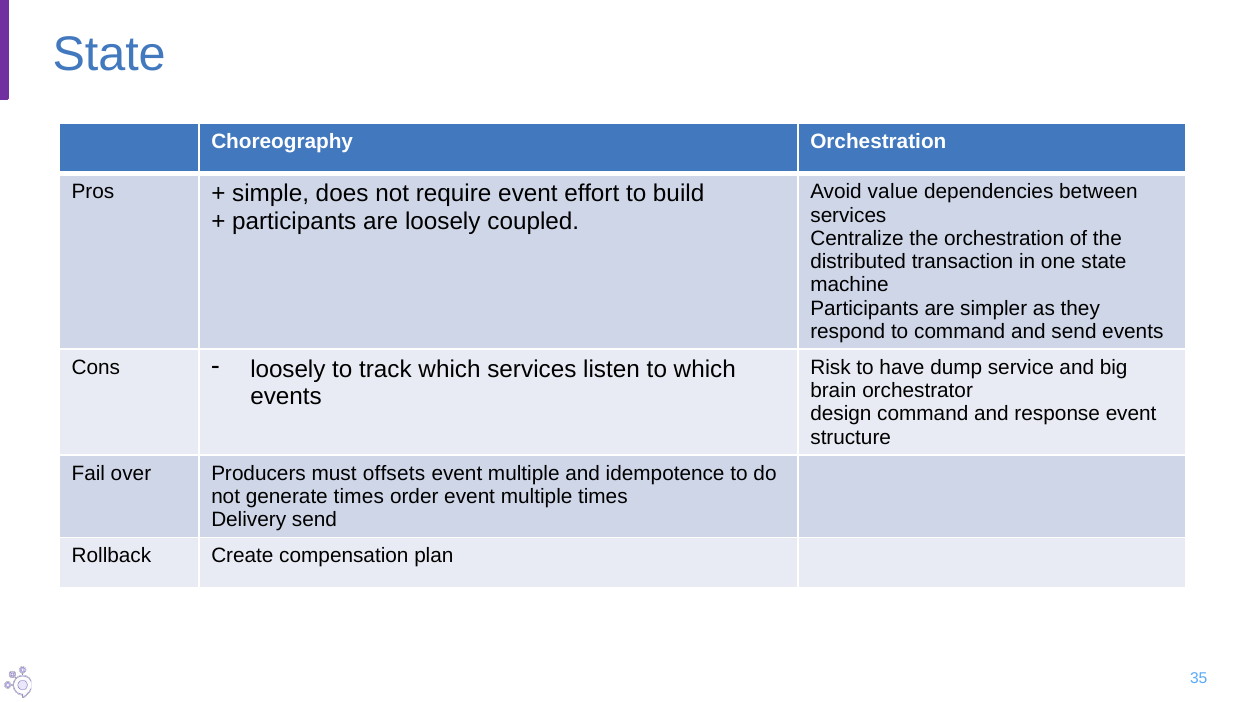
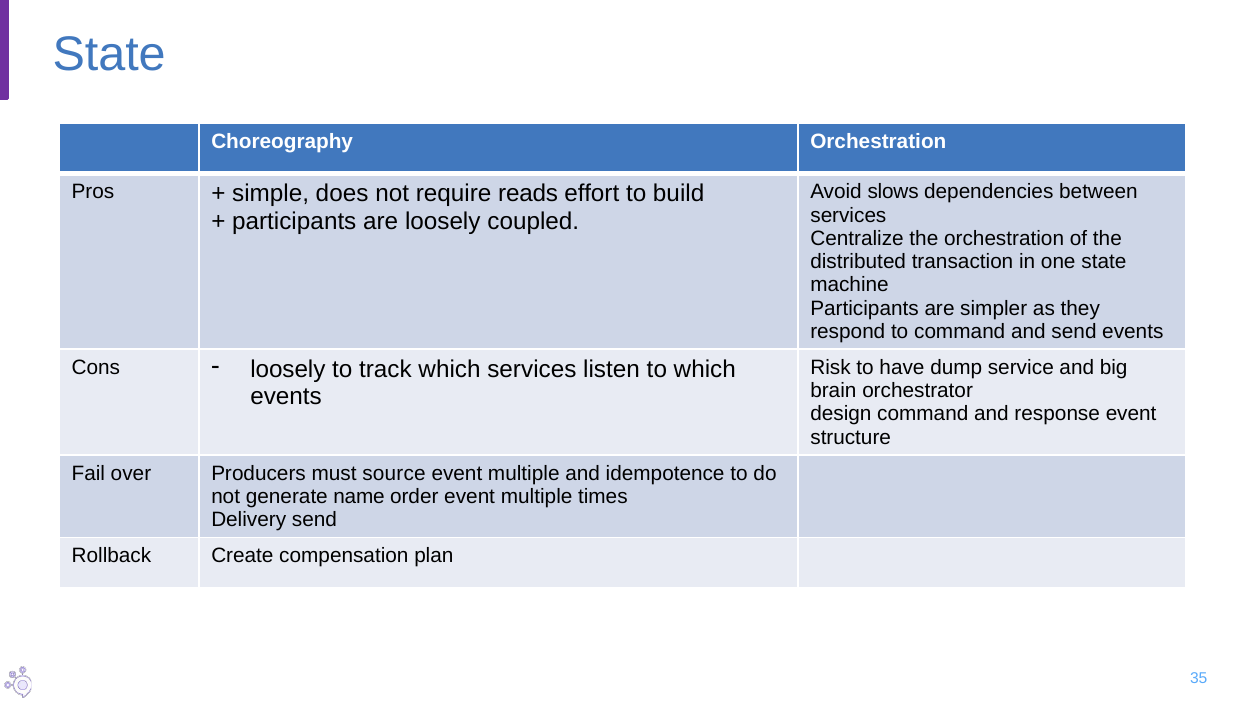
require event: event -> reads (528, 194)
value: value -> slows (893, 192)
offsets: offsets -> source (394, 473)
generate times: times -> name (359, 497)
